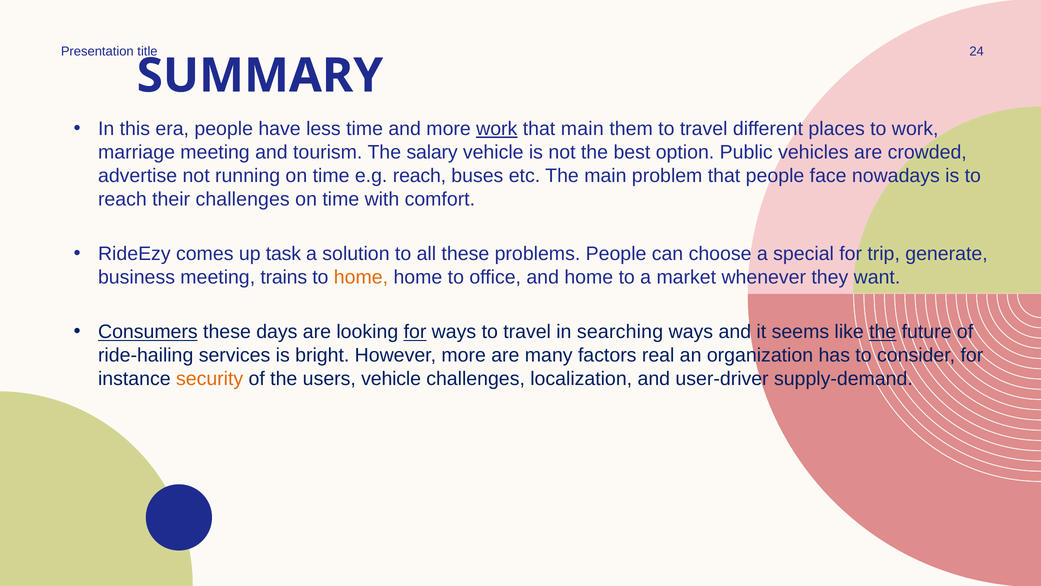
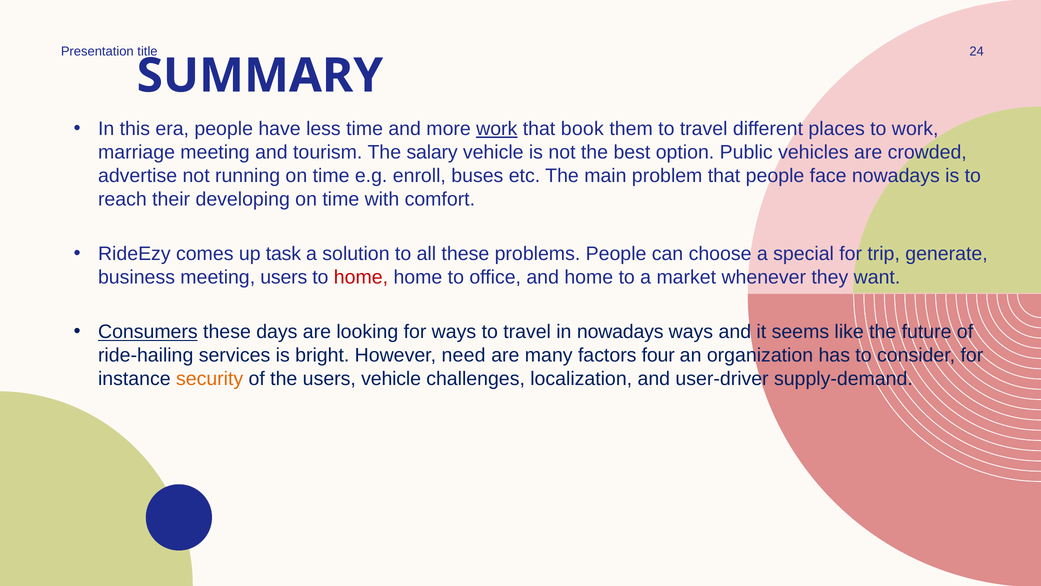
that main: main -> book (582, 129)
e.g reach: reach -> enroll (419, 176)
their challenges: challenges -> developing (243, 199)
meeting trains: trains -> users (284, 277)
home colour: orange -> red (361, 277)
for underline: present -> none (415, 332)
in searching: searching -> nowadays (620, 332)
the underline: present -> none (883, 332)
However more: more -> need (464, 355)
real: real -> four (658, 355)
